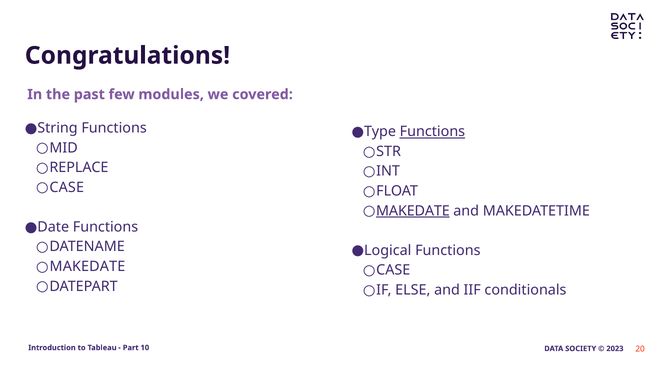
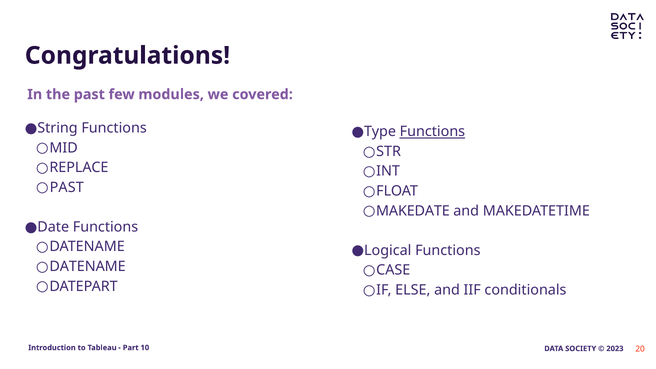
CASE: CASE -> PAST (67, 187)
MAKEDATE underline: present -> none (413, 211)
MAKEDATE: MAKEDATE -> DATENAME (88, 267)
